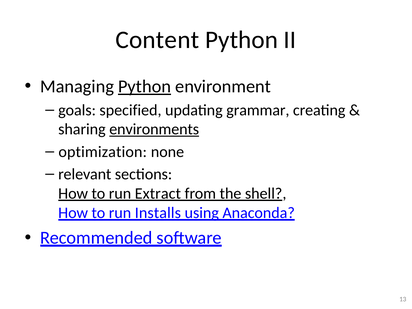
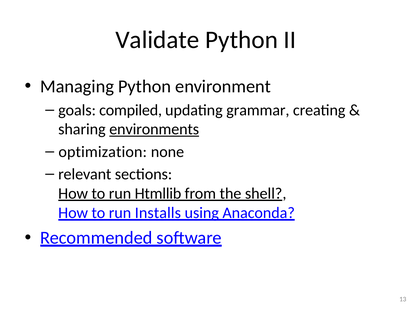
Content: Content -> Validate (157, 40)
Python underline: present -> none (145, 86)
specified: specified -> compiled (131, 110)
Extract: Extract -> Htmllib (158, 193)
